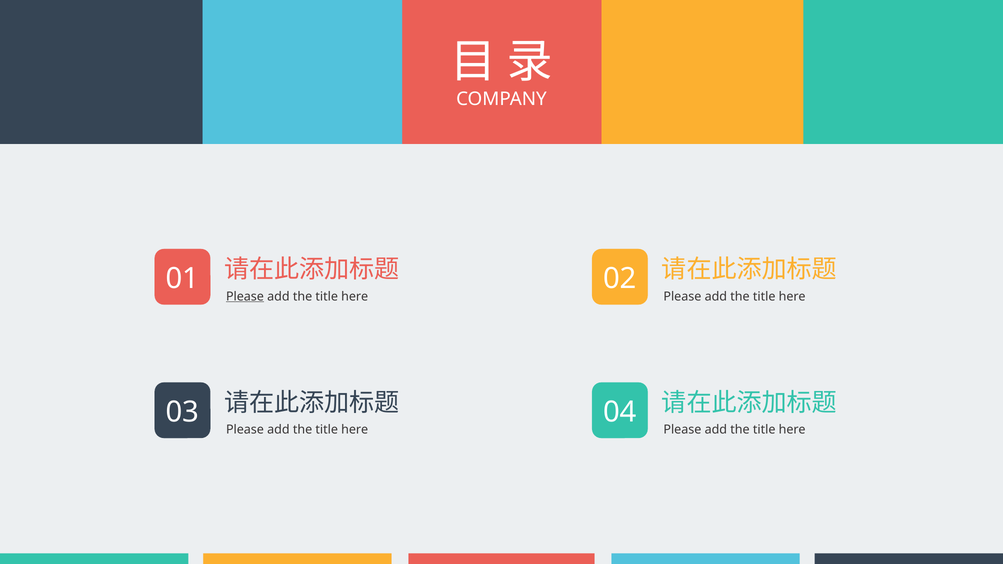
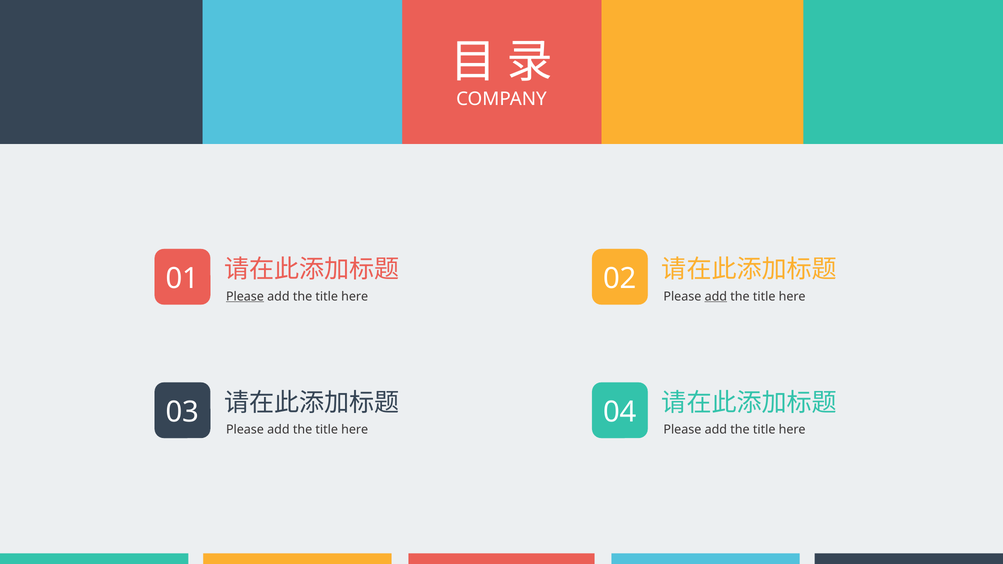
add underline: none -> present (716, 296)
